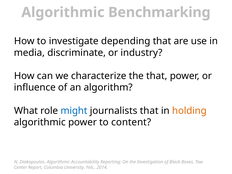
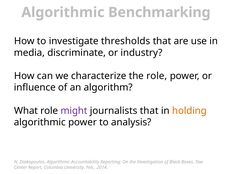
depending: depending -> thresholds (126, 41)
the that: that -> role (157, 76)
might colour: blue -> purple (74, 111)
content: content -> analysis (131, 122)
